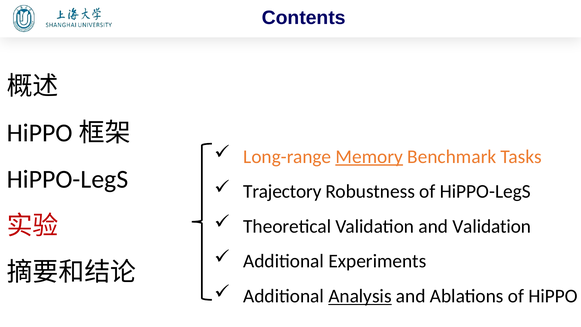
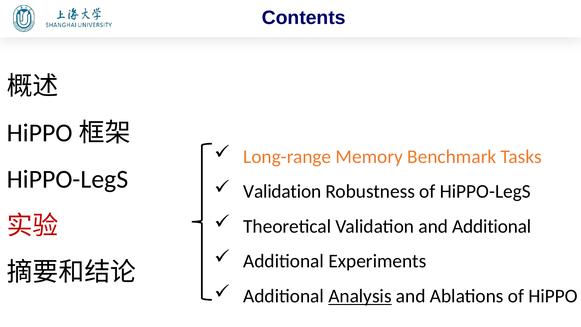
Memory underline: present -> none (369, 157)
Trajectory: Trajectory -> Validation (282, 191)
and Validation: Validation -> Additional (492, 226)
